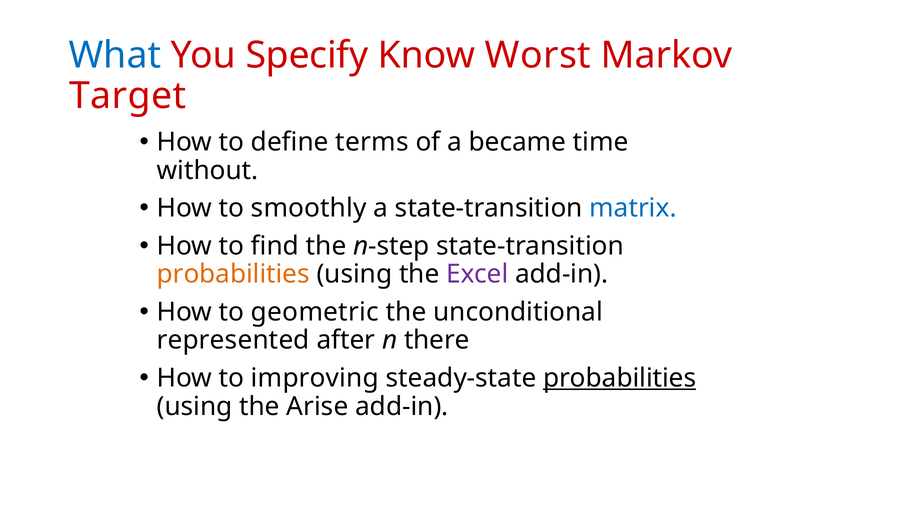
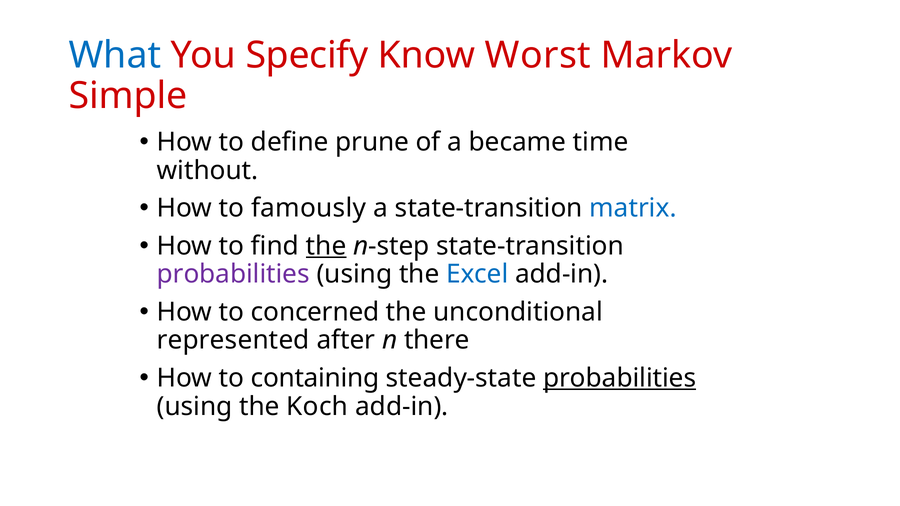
Target: Target -> Simple (128, 96)
terms: terms -> prune (372, 142)
smoothly: smoothly -> famously (309, 208)
the underline: none -> present (326, 246)
probabilities colour: orange -> purple (233, 274)
Excel colour: purple -> blue (477, 274)
geometric: geometric -> concerned (315, 312)
improving: improving -> containing (315, 378)
Arise: Arise -> Koch (317, 407)
